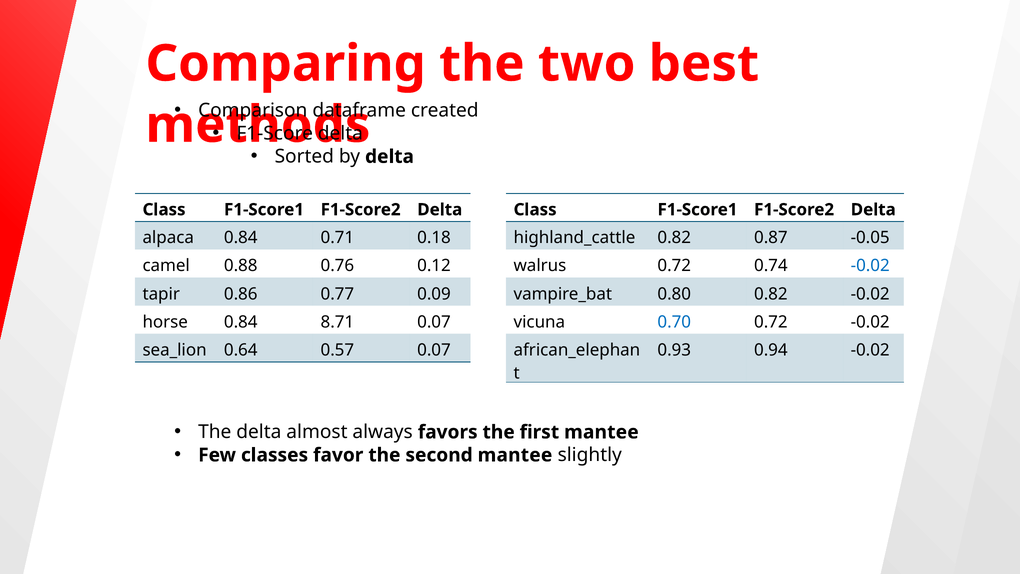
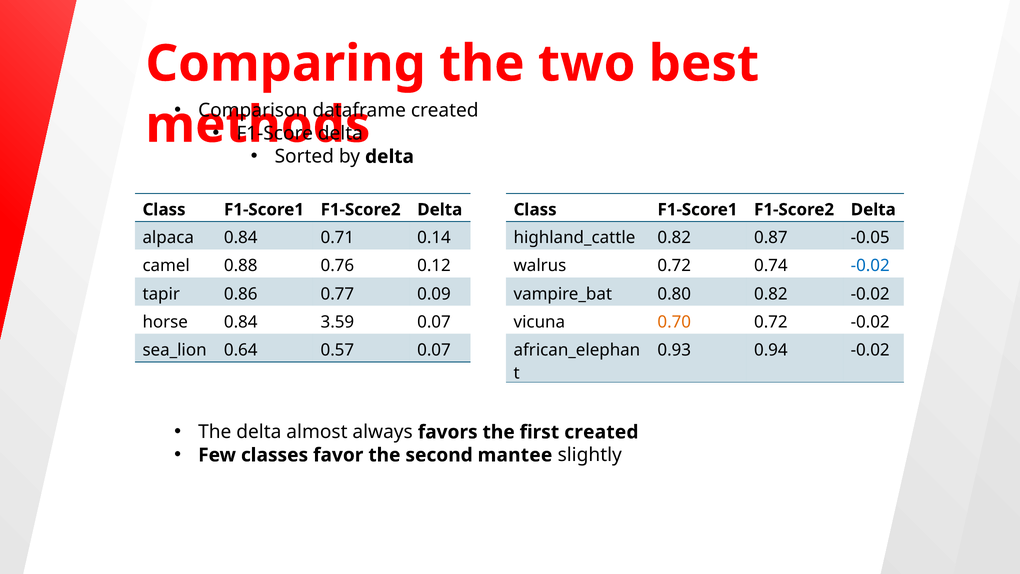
0.18: 0.18 -> 0.14 (434, 238)
8.71: 8.71 -> 3.59 (337, 322)
0.70 colour: blue -> orange (674, 322)
first mantee: mantee -> created (601, 432)
